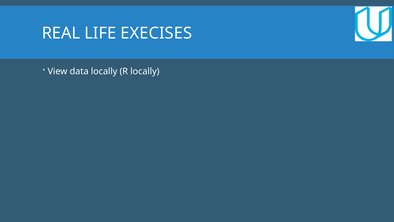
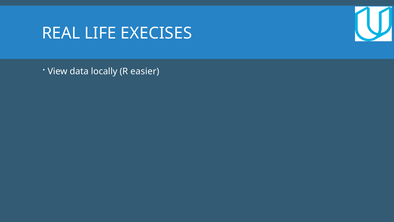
R locally: locally -> easier (145, 71)
